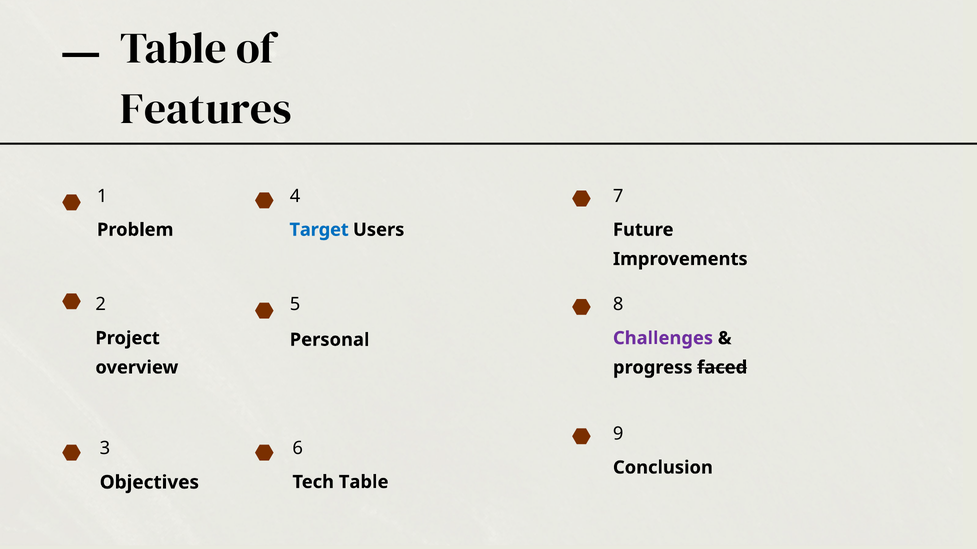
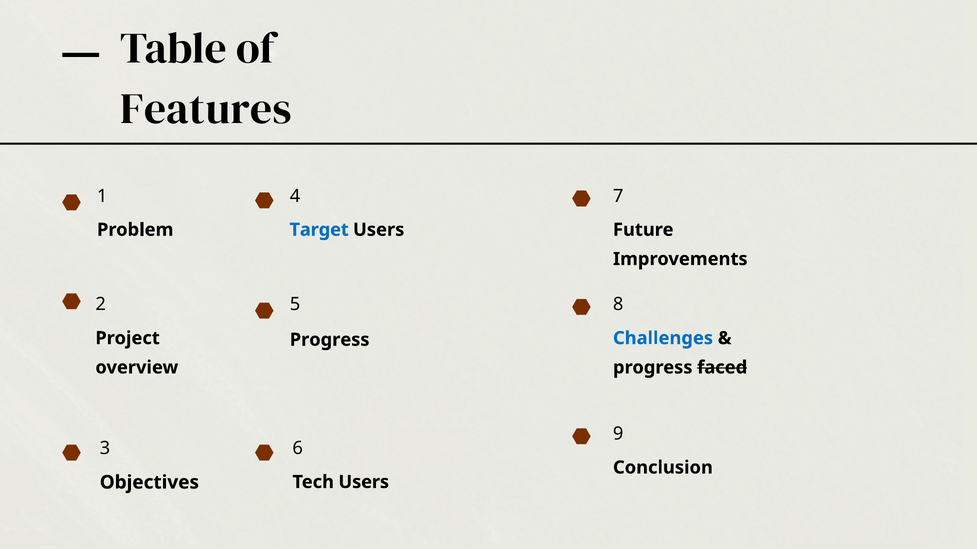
Challenges colour: purple -> blue (663, 338)
Personal: Personal -> Progress (330, 340)
Tech Table: Table -> Users (364, 482)
